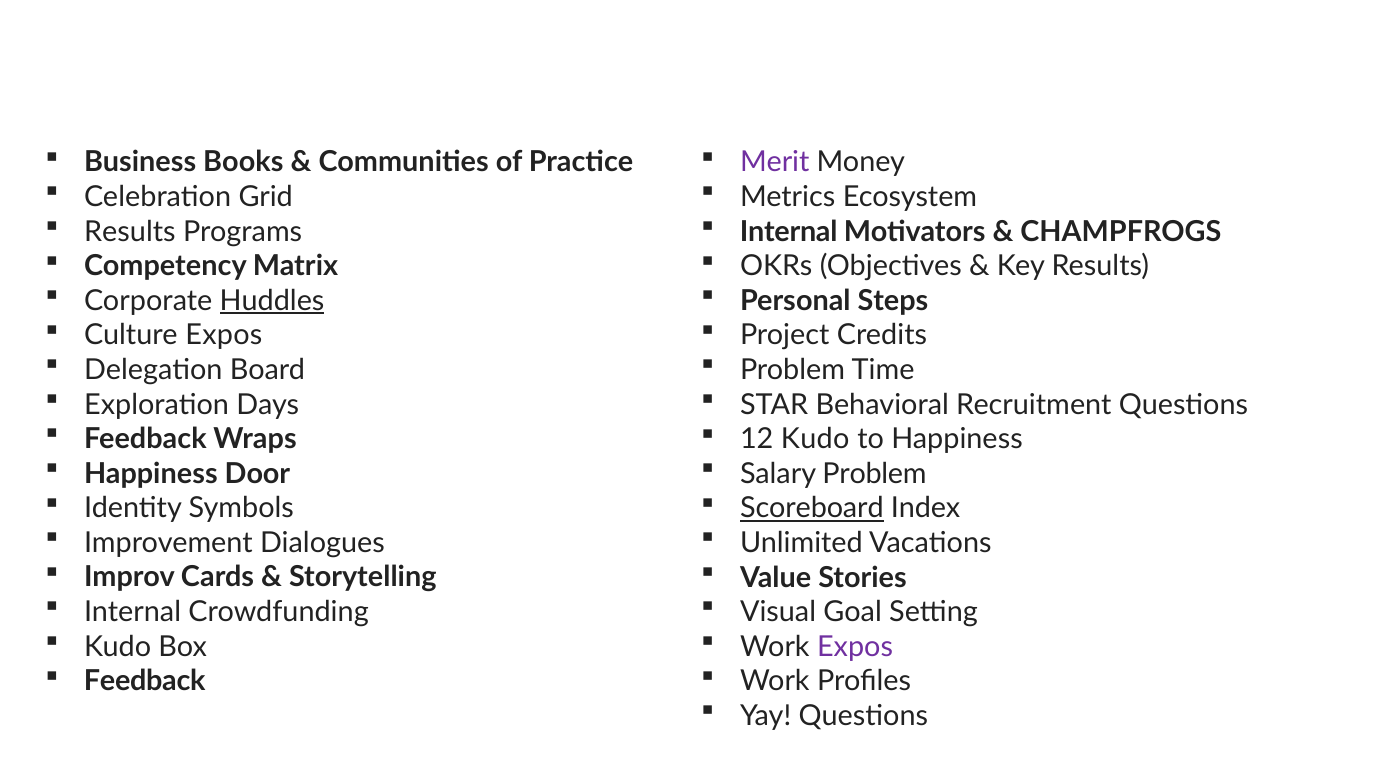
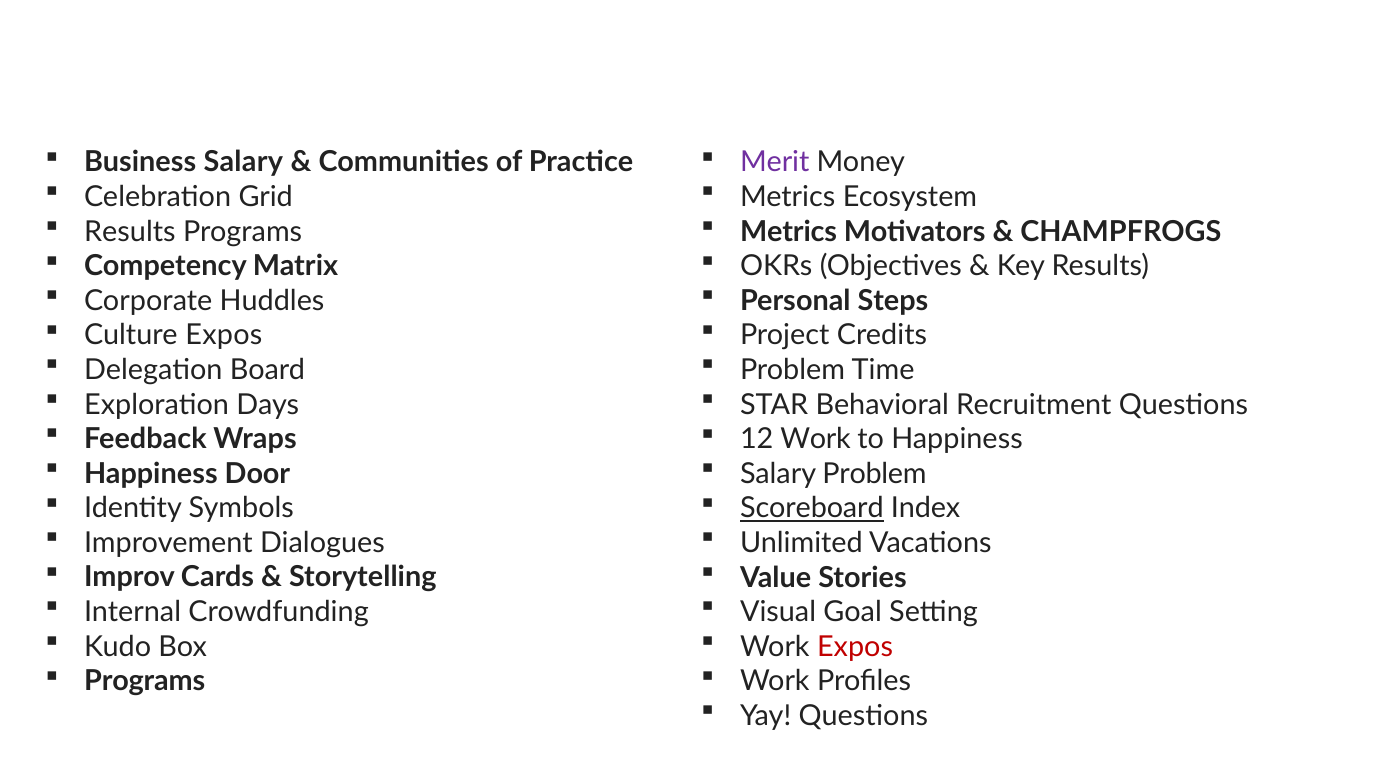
Business Books: Books -> Salary (243, 162)
Internal: Internal -> Metrics (789, 231)
Huddles underline: present -> none (272, 301)
12 Kudo: Kudo -> Work (815, 439)
Expos colour: purple -> red (855, 646)
Feedback: Feedback -> Programs (145, 681)
